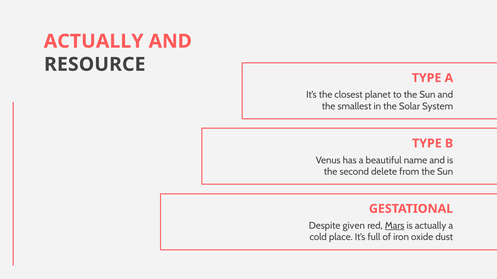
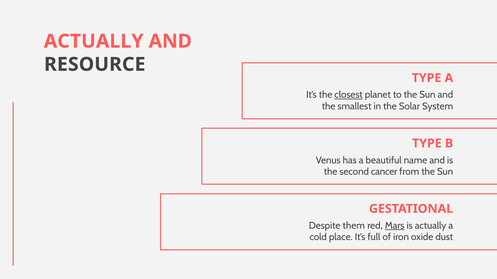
closest underline: none -> present (349, 95)
delete: delete -> cancer (384, 172)
given: given -> them (354, 226)
